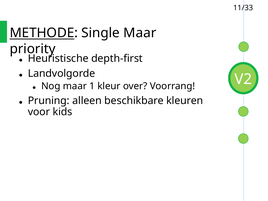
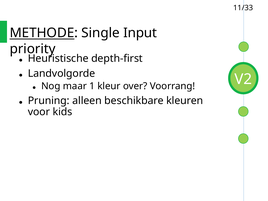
Single Maar: Maar -> Input (140, 33)
